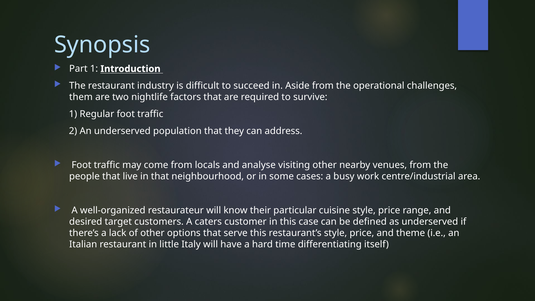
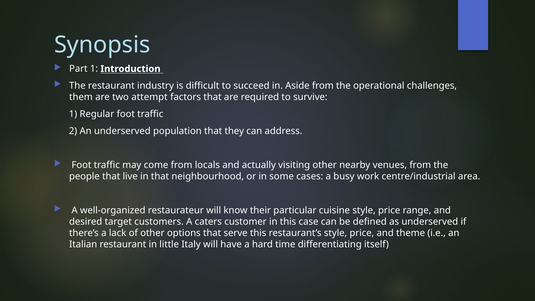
nightlife: nightlife -> attempt (149, 97)
analyse: analyse -> actually (259, 165)
